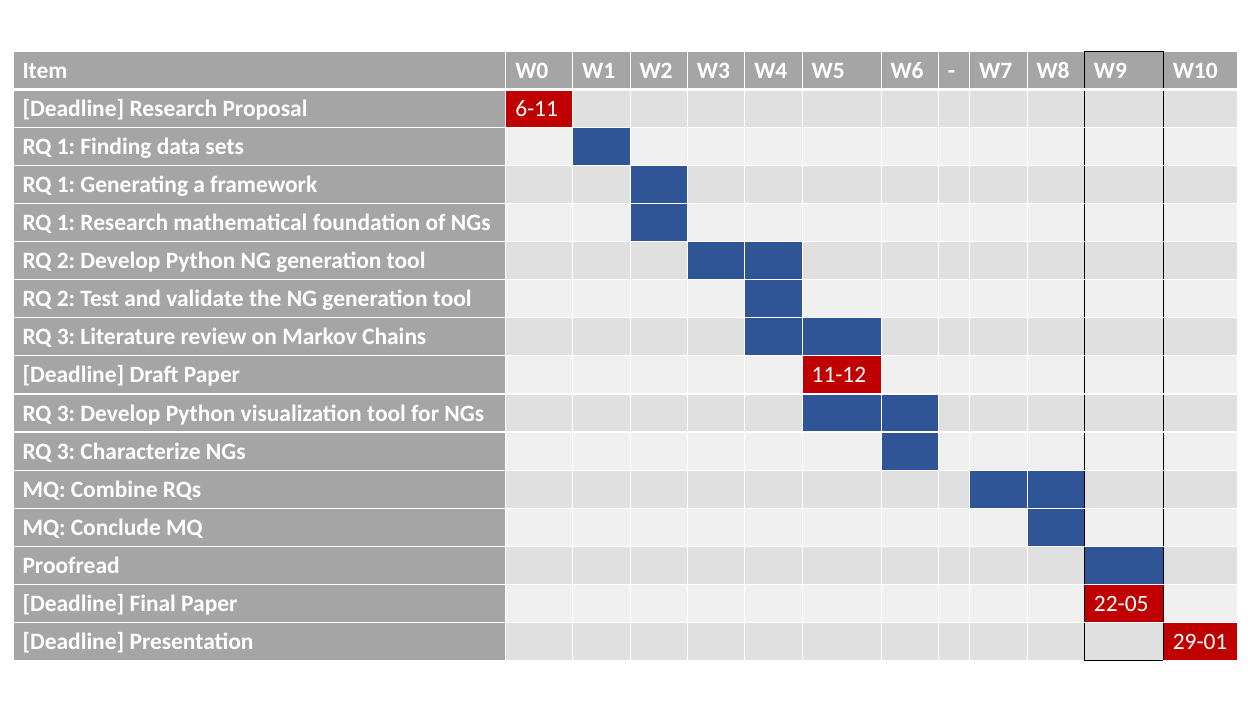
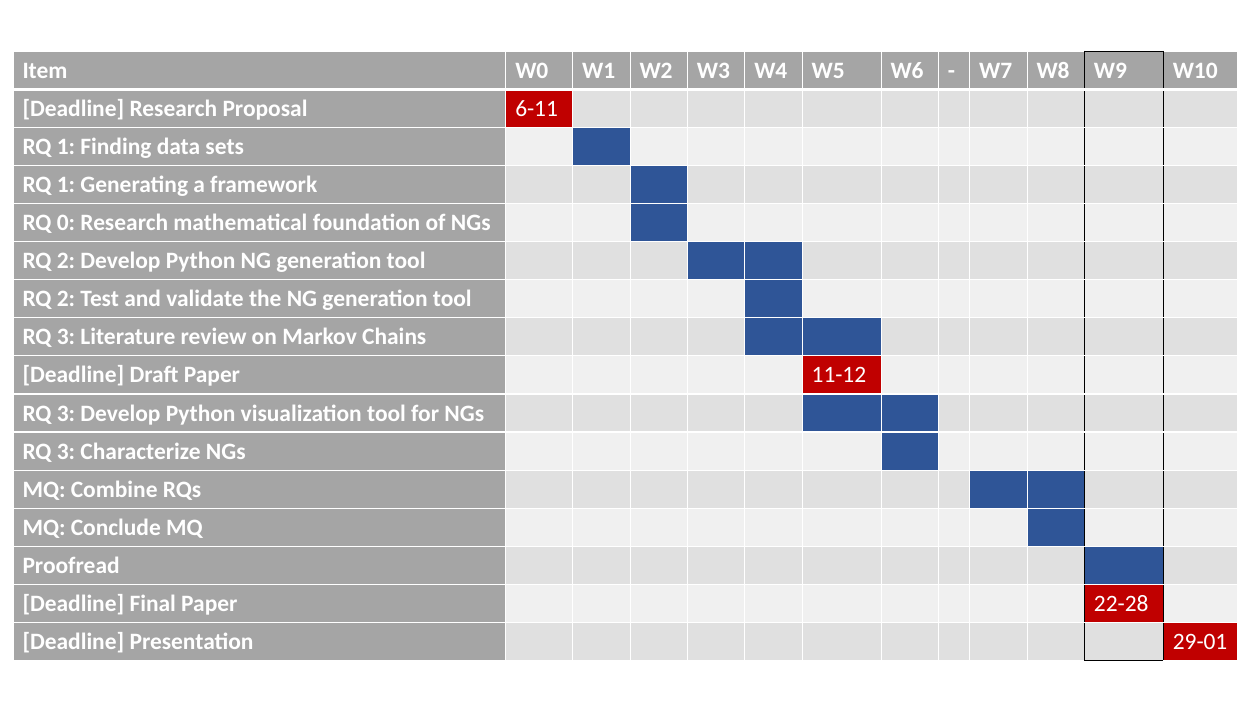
1: 1 -> 0 (66, 223)
22-05: 22-05 -> 22-28 (1121, 603)
